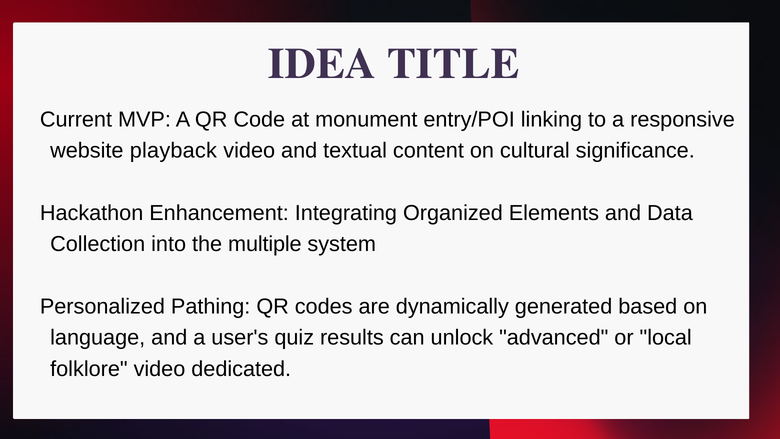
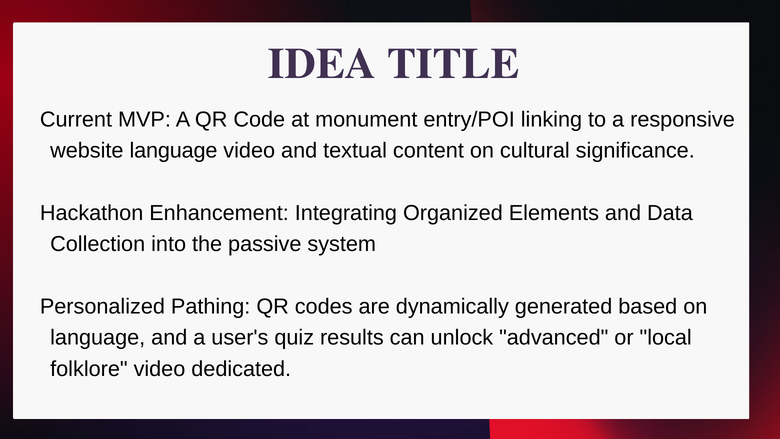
website playback: playback -> language (174, 150)
multiple: multiple -> passive (265, 244)
